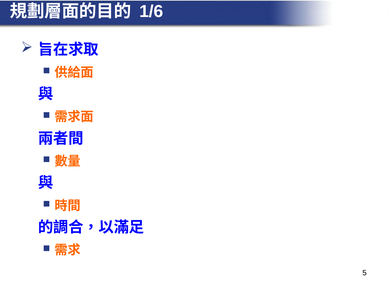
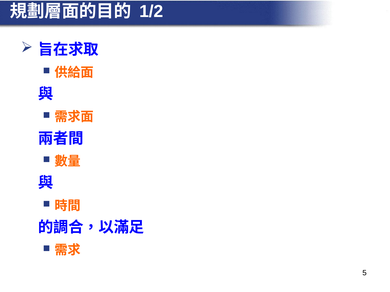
1/6: 1/6 -> 1/2 (151, 12)
